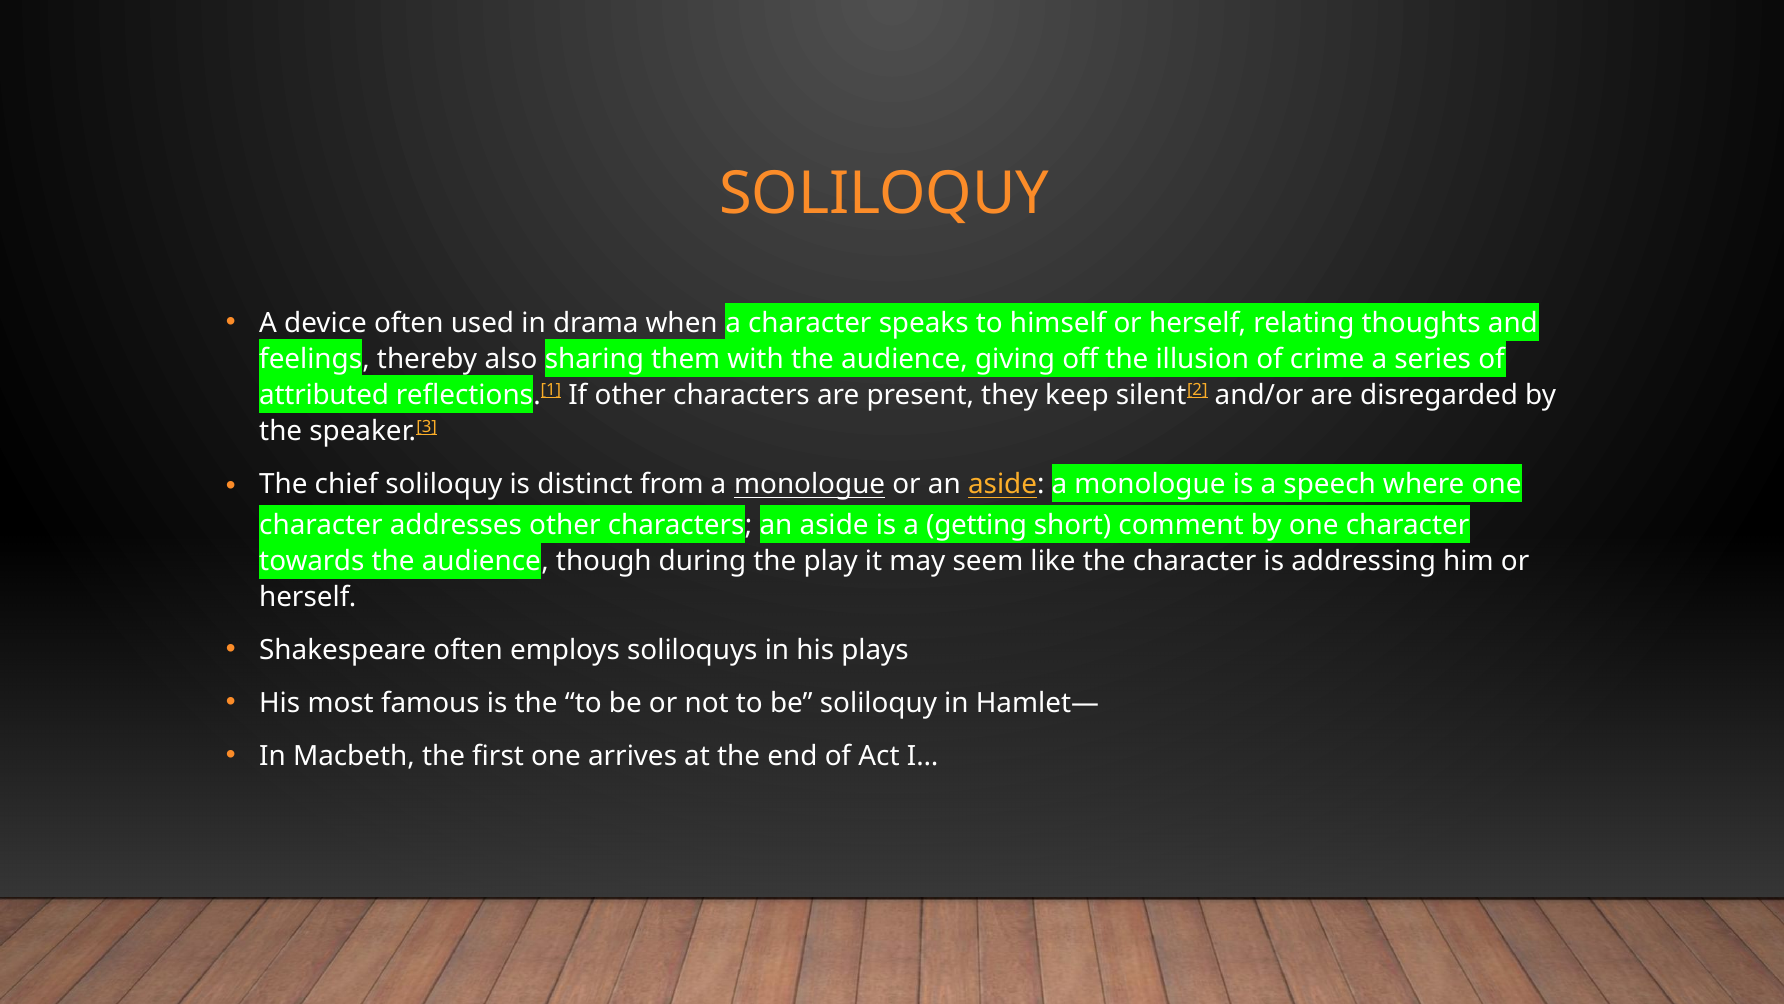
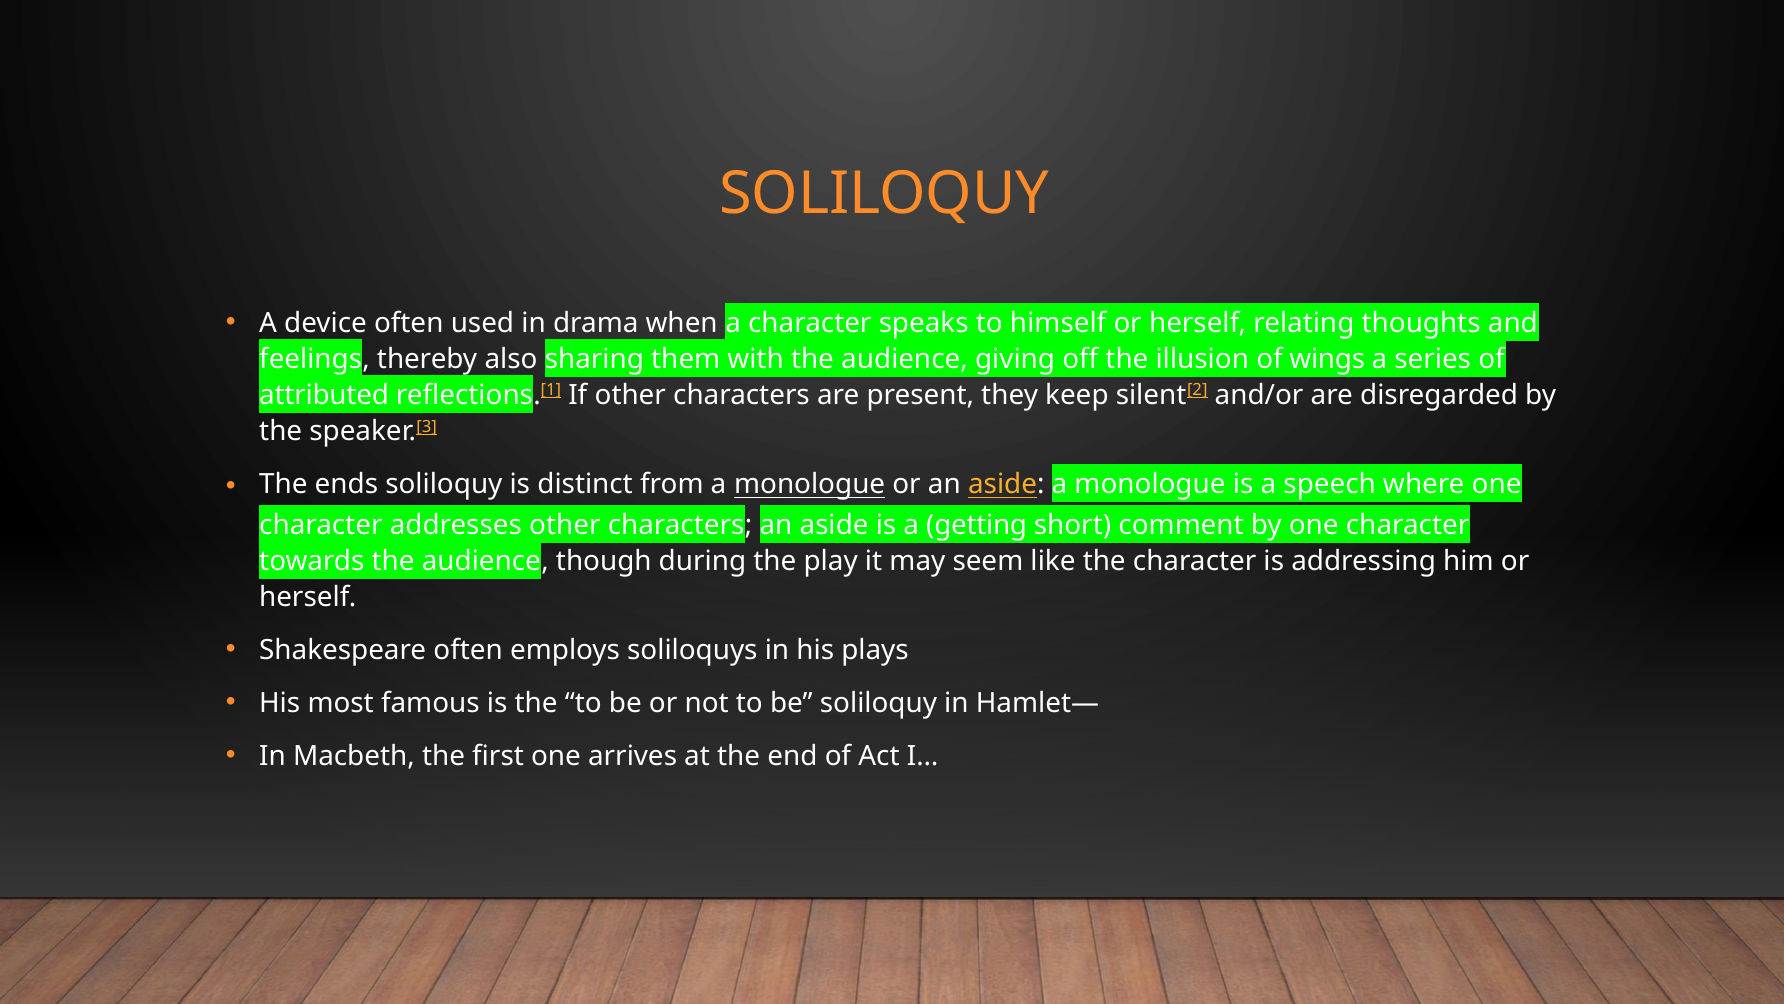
crime: crime -> wings (1327, 359)
chief: chief -> ends (346, 484)
